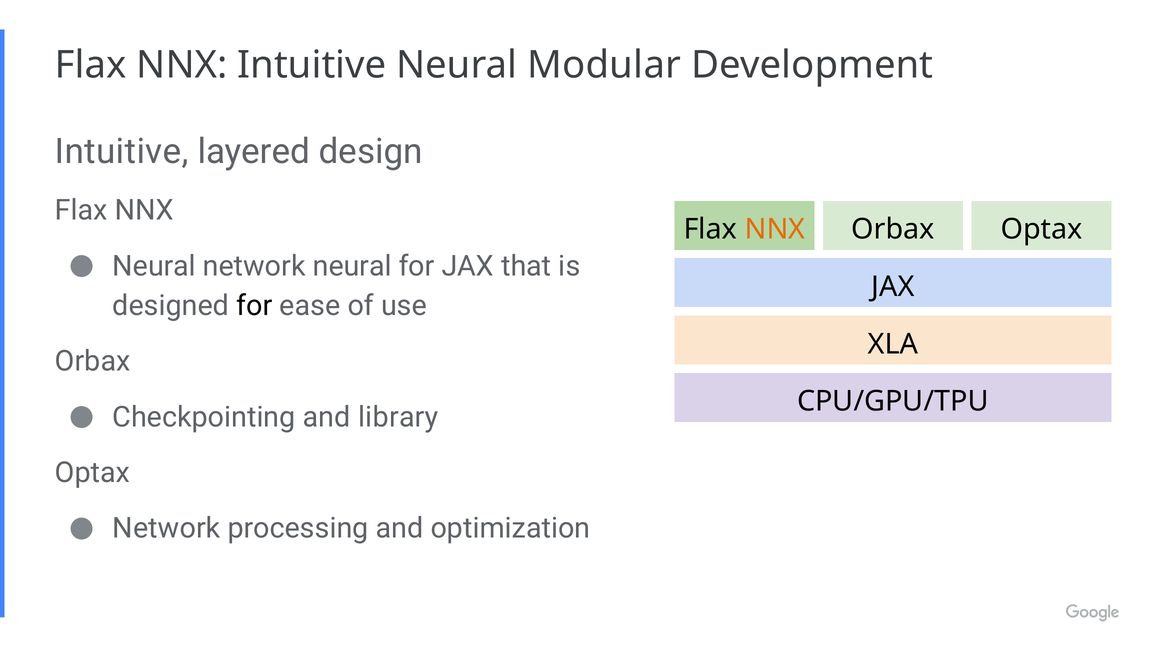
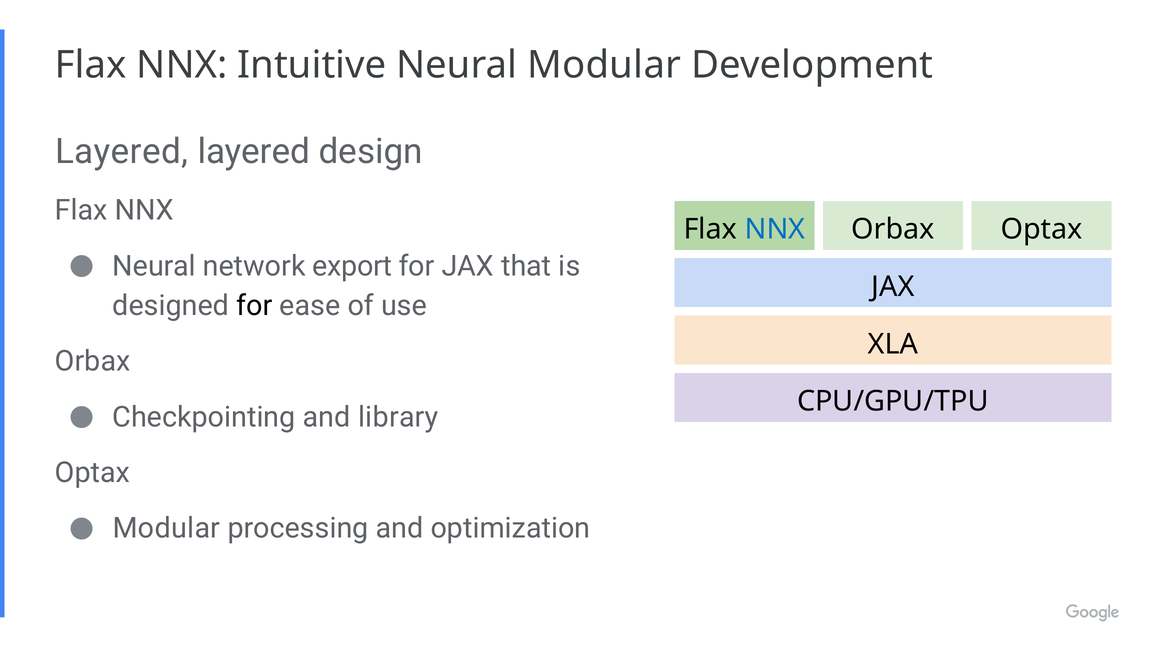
Intuitive: Intuitive -> Layered (122, 152)
NNX colour: orange -> blue (775, 229)
network neural: neural -> export (352, 266)
Network: Network -> Modular (166, 529)
